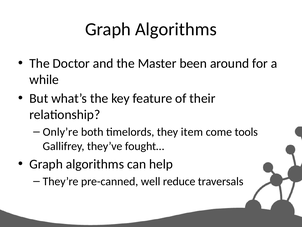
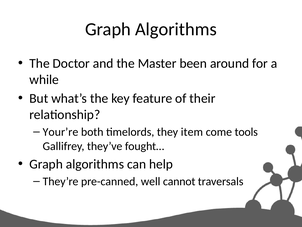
Only’re: Only’re -> Your’re (60, 132)
reduce: reduce -> cannot (179, 181)
